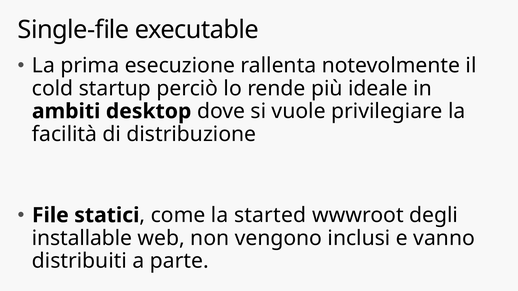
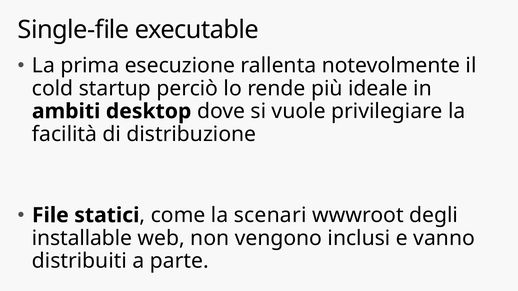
started: started -> scenari (270, 216)
